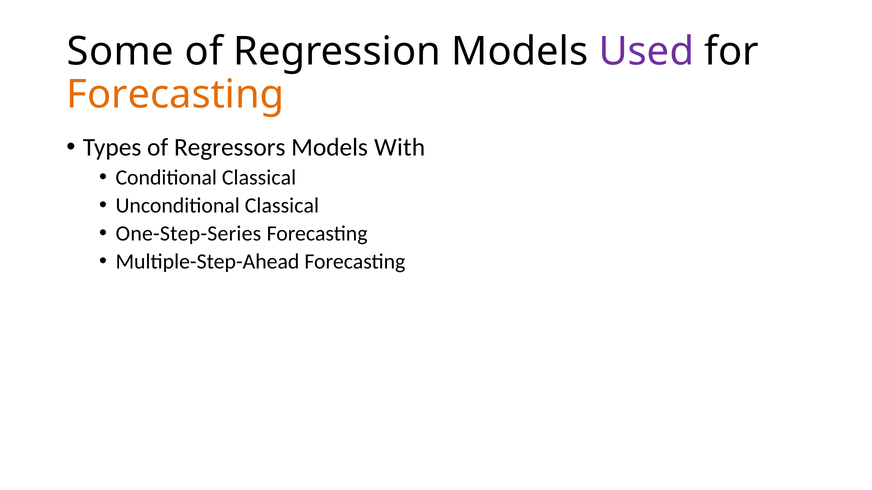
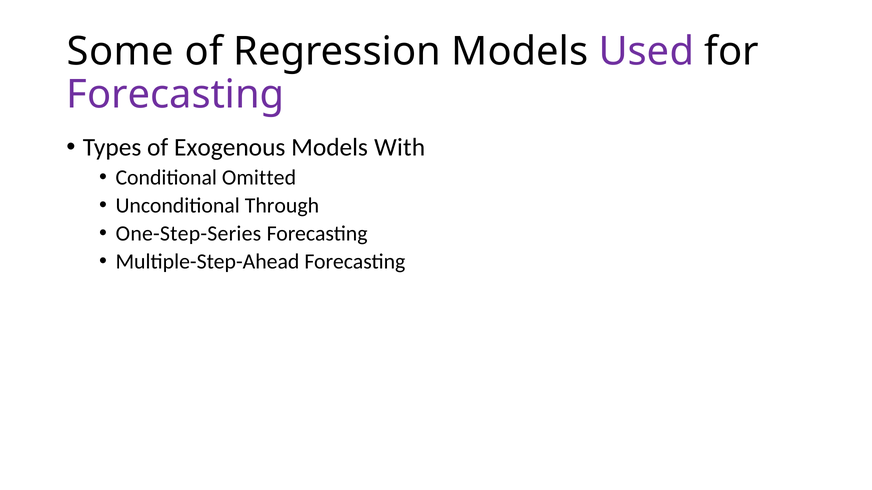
Forecasting colour: orange -> purple (175, 95)
Regressors: Regressors -> Exogenous (230, 147)
Conditional Classical: Classical -> Omitted (259, 177)
Unconditional Classical: Classical -> Through (282, 206)
